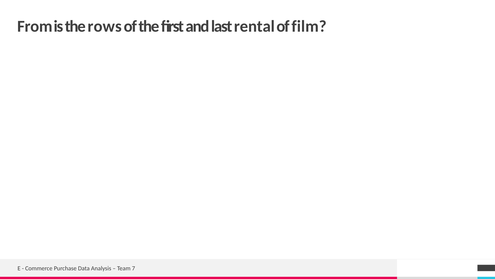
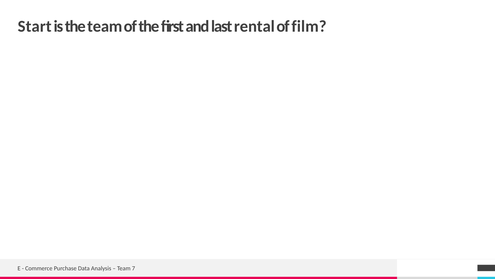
From: From -> Start (35, 26)
the rows: rows -> team (105, 26)
